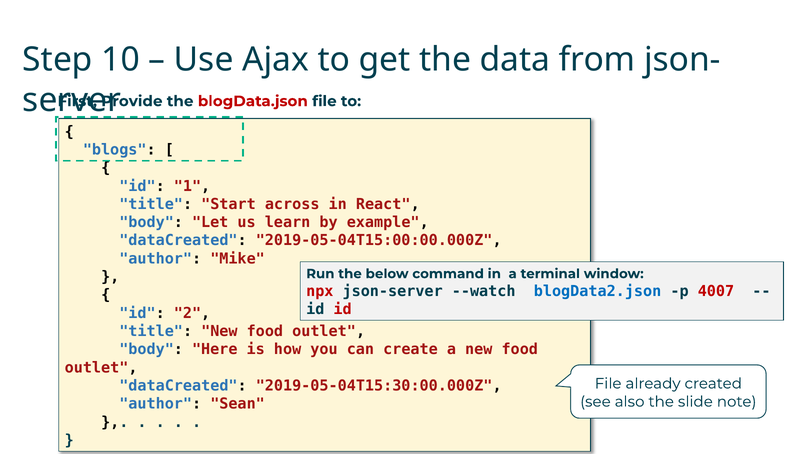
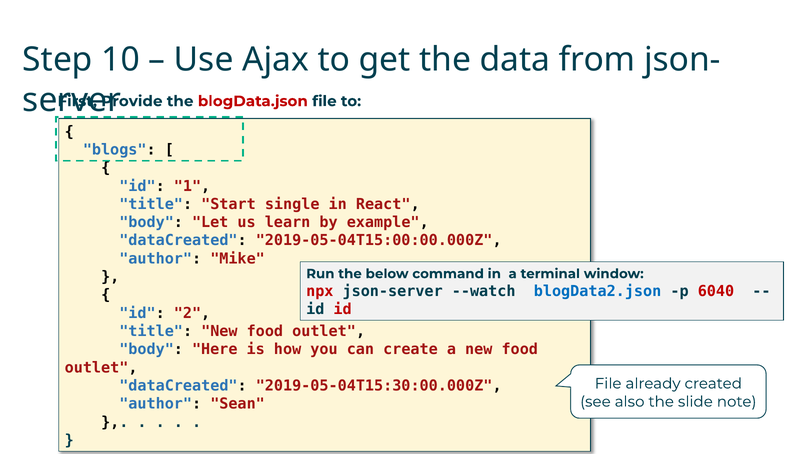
across: across -> single (292, 204)
4007: 4007 -> 6040 (716, 291)
